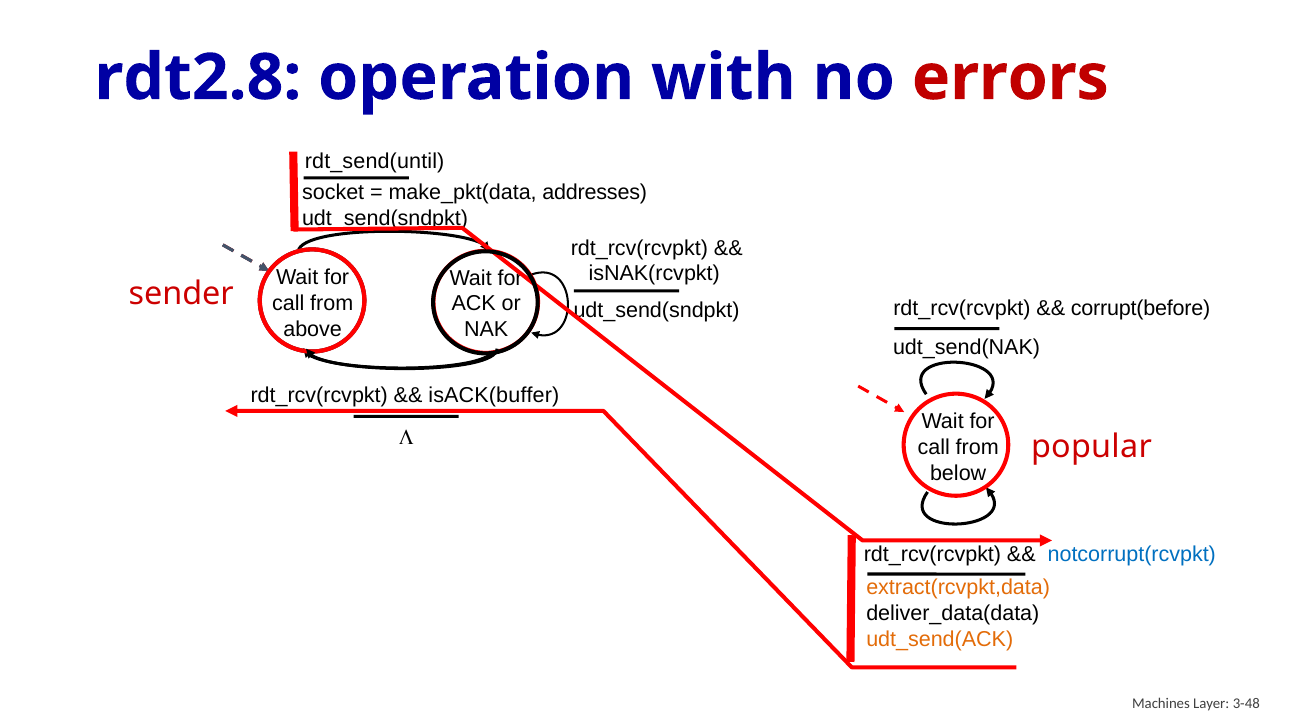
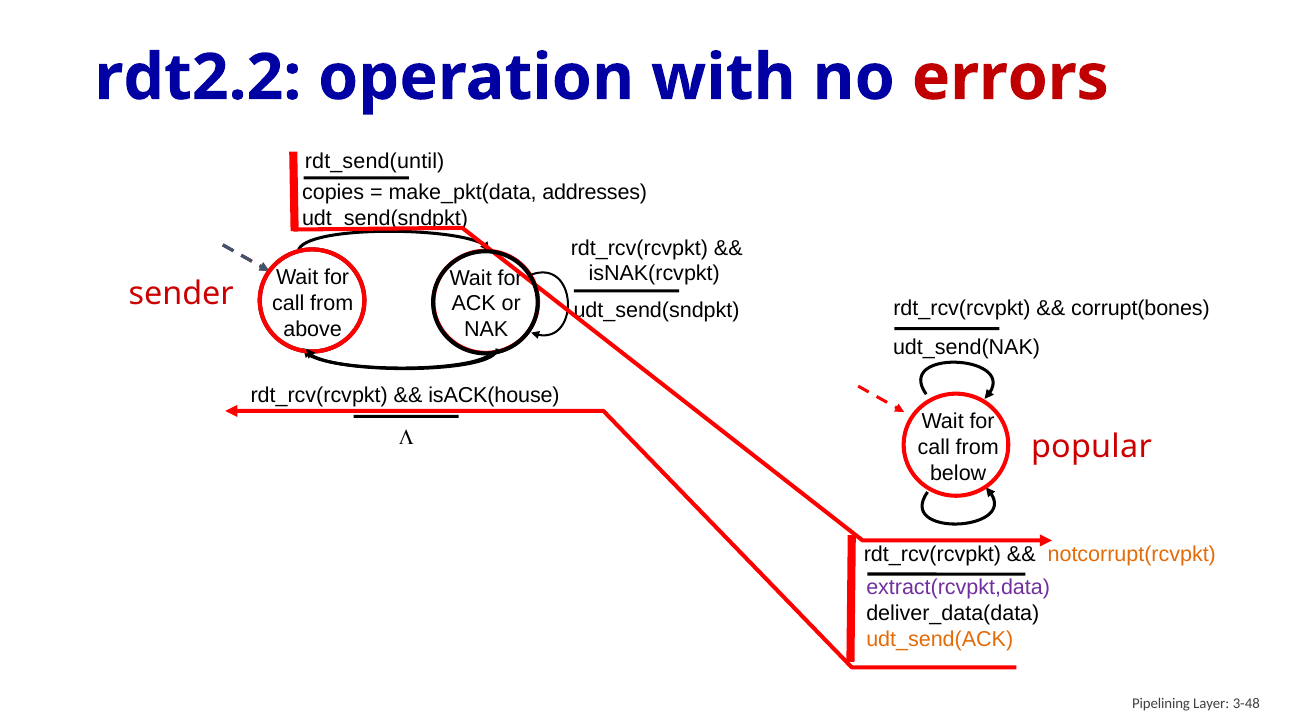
rdt2.8: rdt2.8 -> rdt2.2 (198, 78)
socket: socket -> copies (333, 192)
corrupt(before: corrupt(before -> corrupt(bones (1140, 308)
isACK(buffer: isACK(buffer -> isACK(house (494, 396)
notcorrupt(rcvpkt colour: blue -> orange (1132, 554)
extract(rcvpkt,data colour: orange -> purple (958, 587)
Machines: Machines -> Pipelining (1161, 704)
